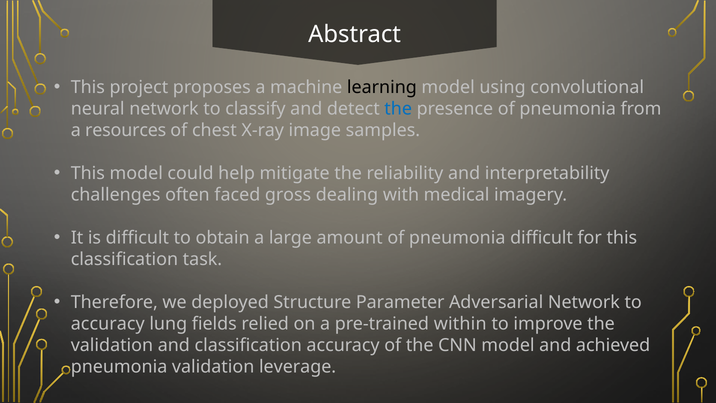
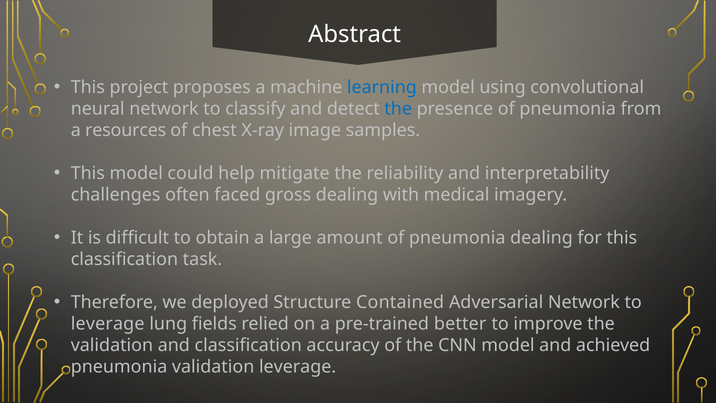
learning colour: black -> blue (382, 87)
pneumonia difficult: difficult -> dealing (541, 237)
Parameter: Parameter -> Contained (400, 302)
accuracy: accuracy -> leverage (108, 323)
within: within -> better (460, 323)
